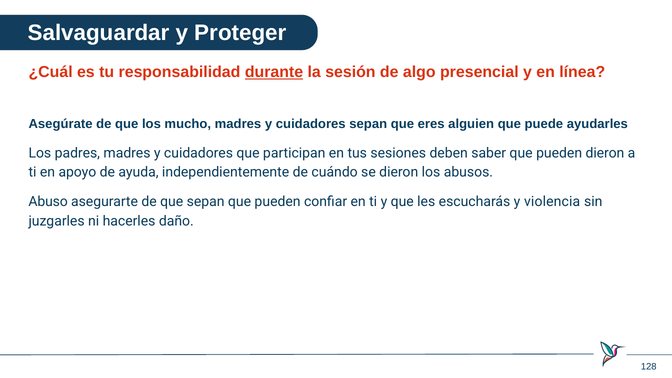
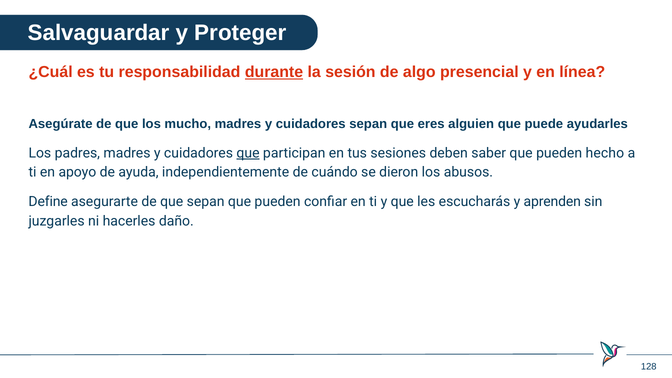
que underline: none -> present (248, 153)
pueden dieron: dieron -> hecho (605, 153)
Abuso: Abuso -> Define (48, 202)
violencia: violencia -> aprenden (552, 202)
